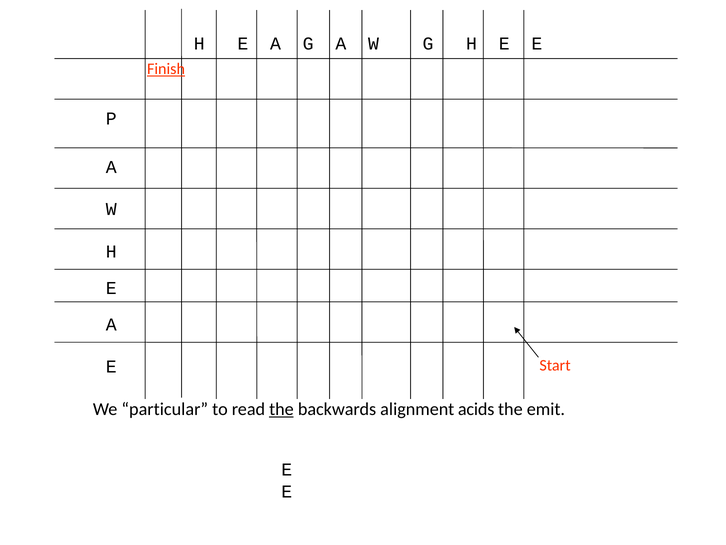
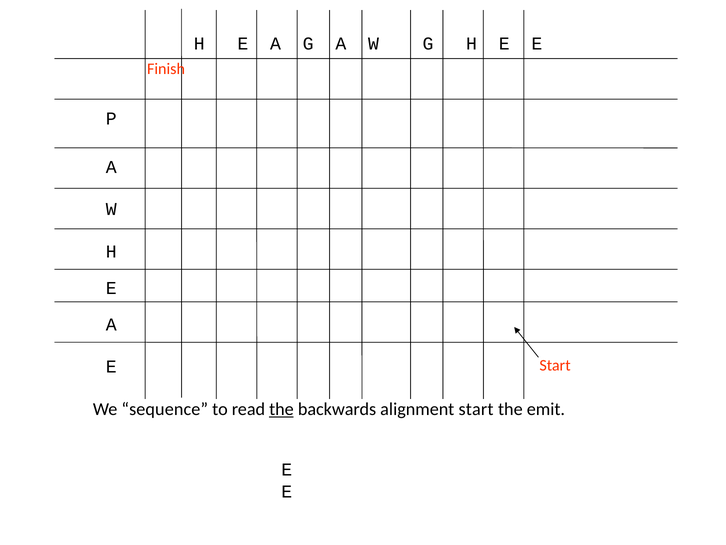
Finish underline: present -> none (166, 69)
particular: particular -> sequence (165, 409)
alignment acids: acids -> start (476, 409)
